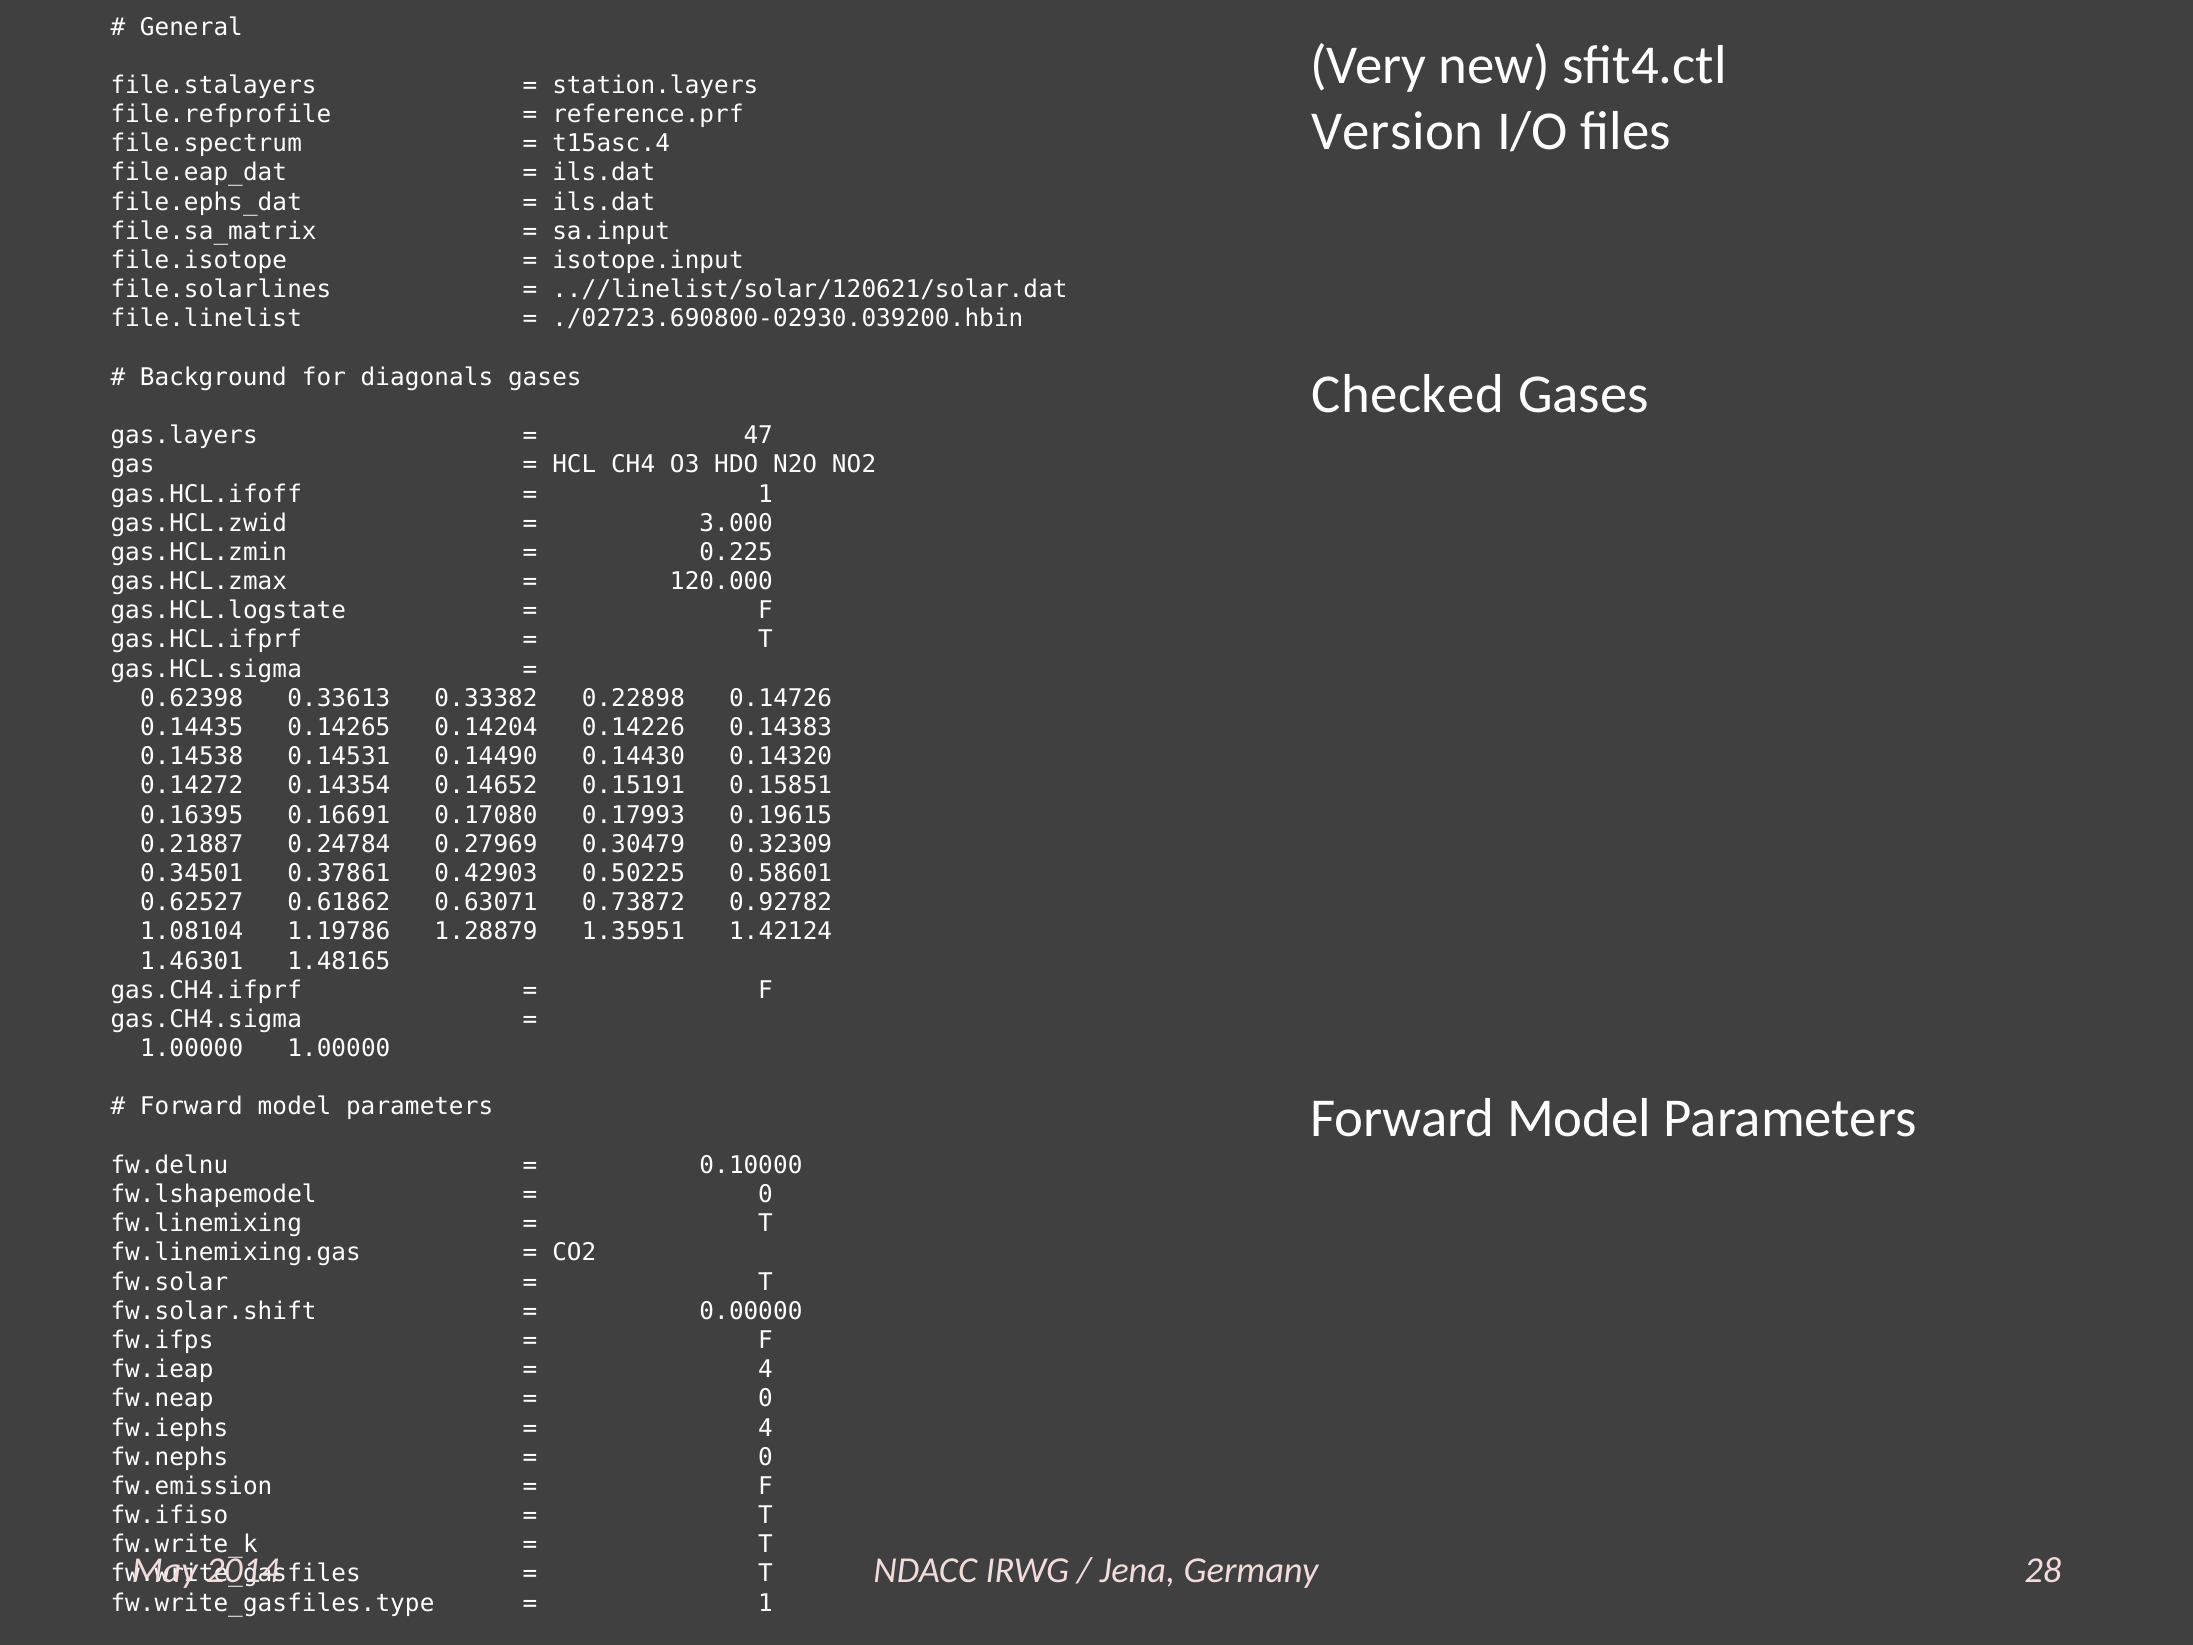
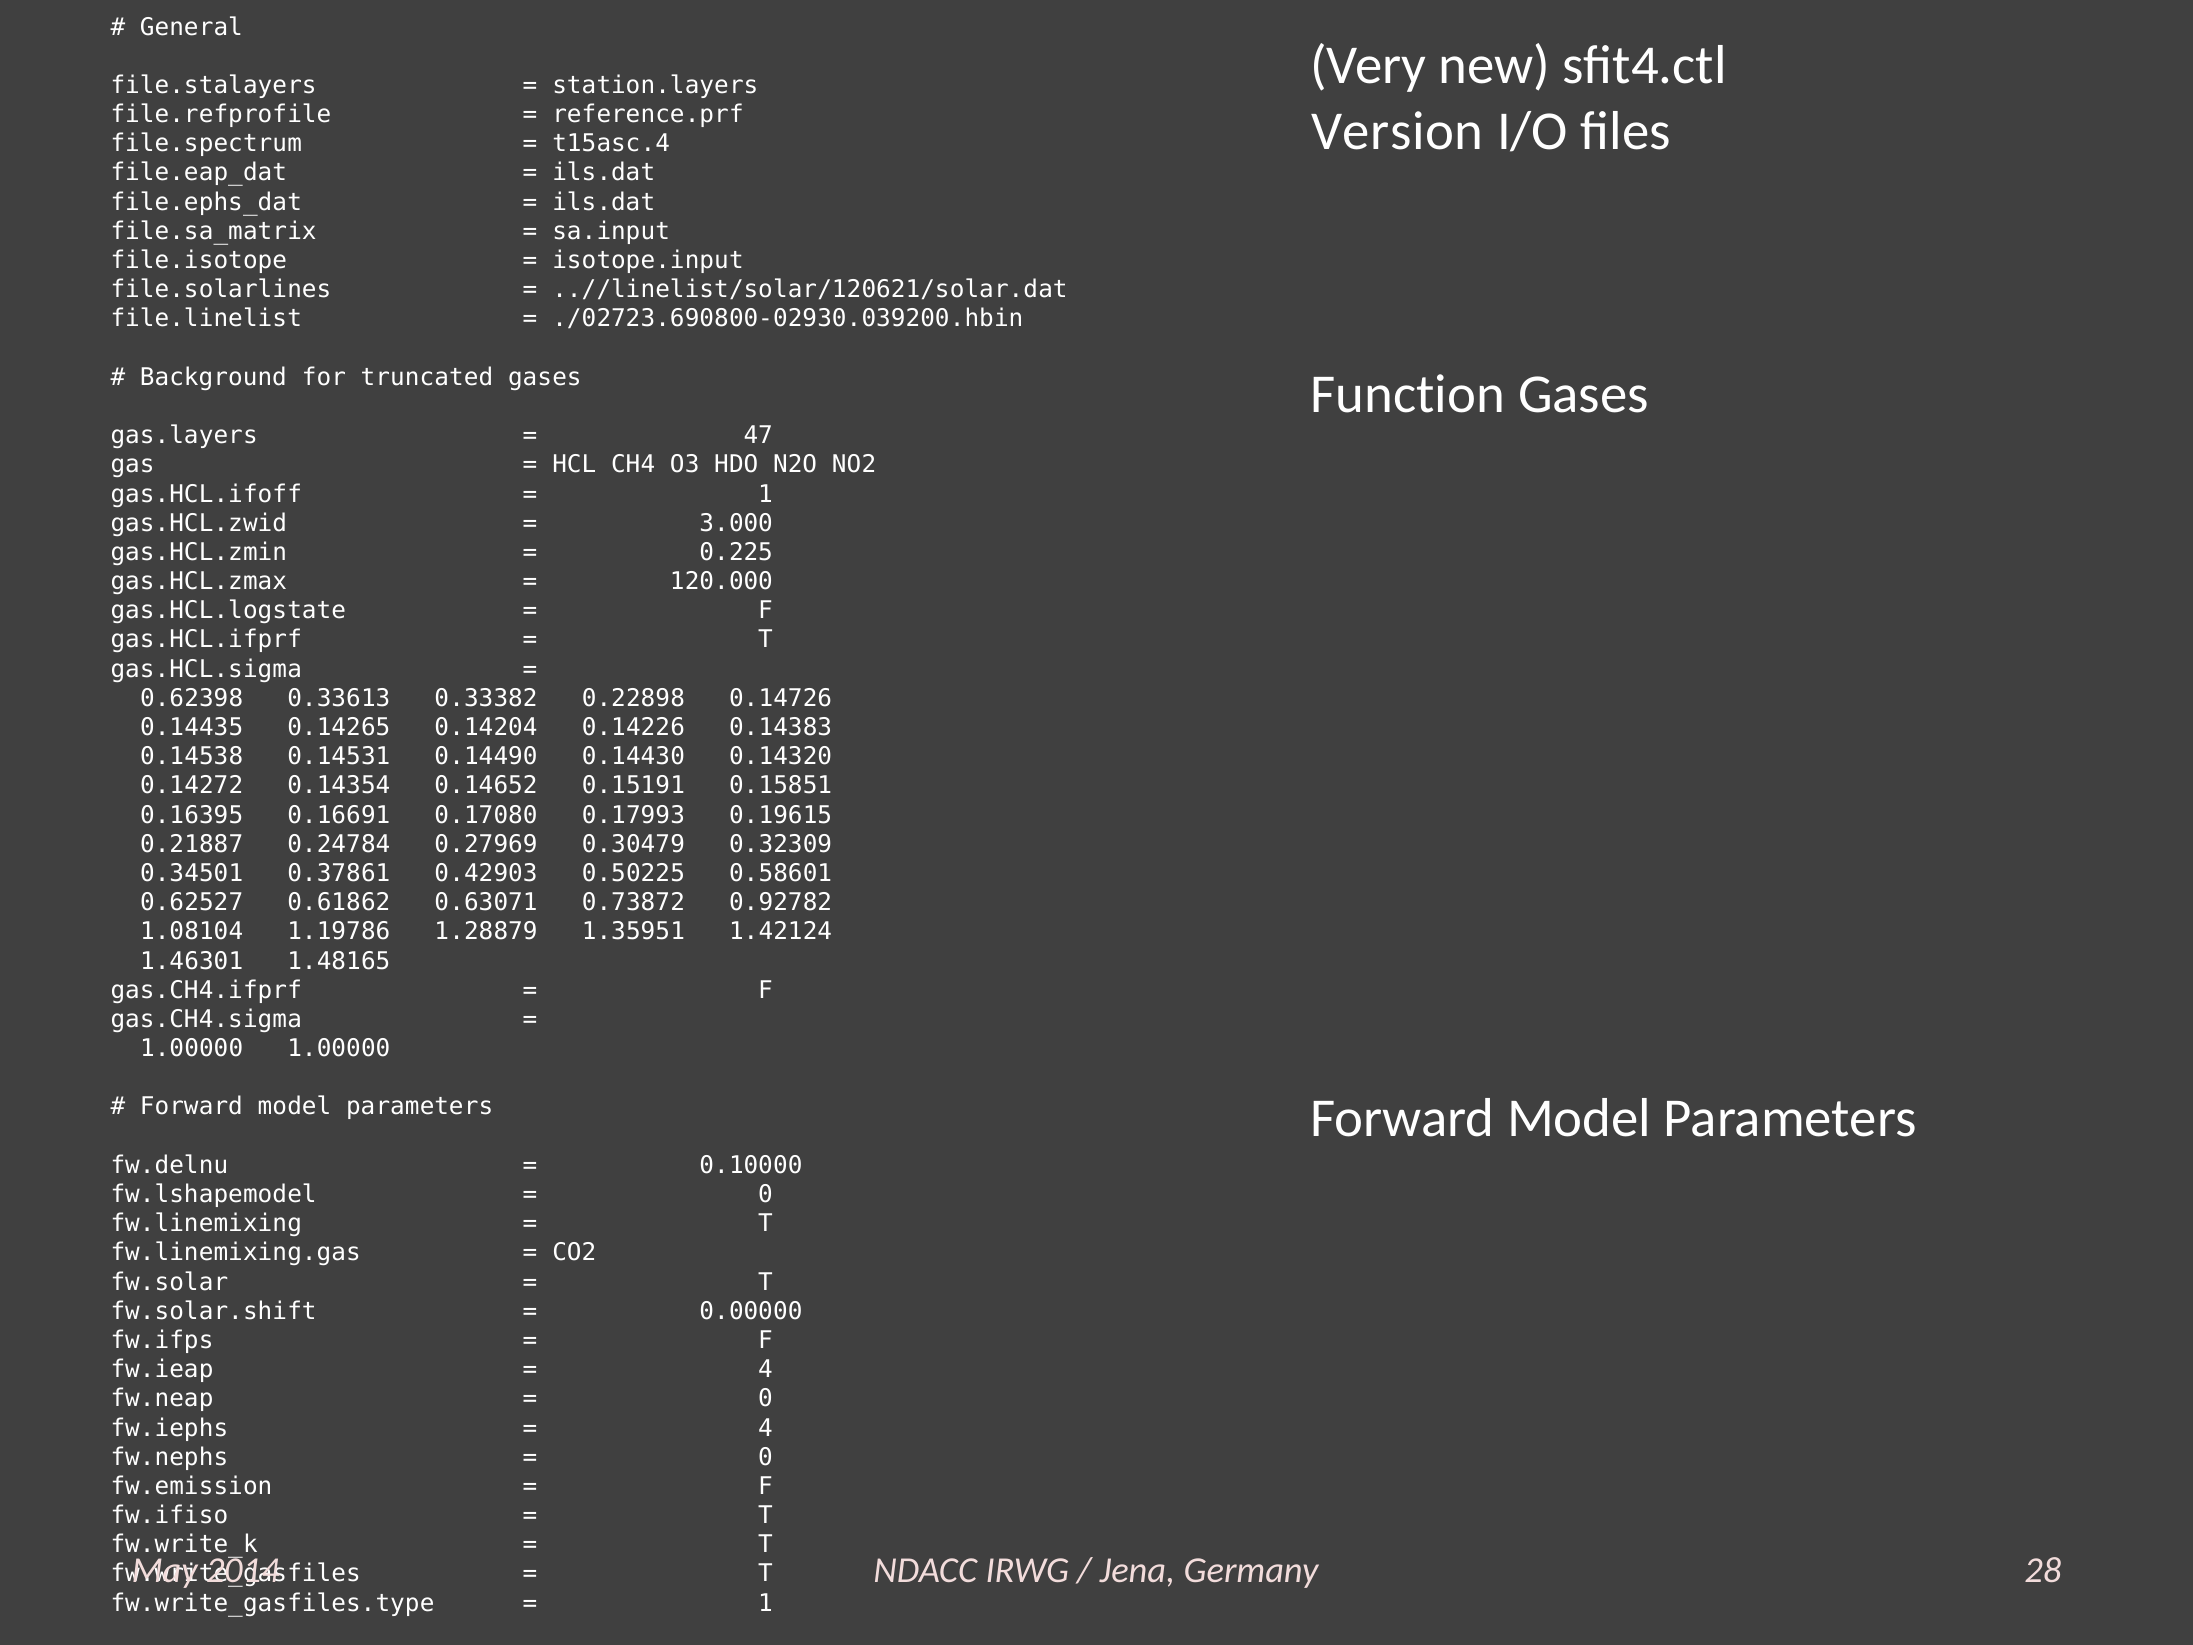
diagonals: diagonals -> truncated (427, 377)
Checked: Checked -> Function (1408, 395)
